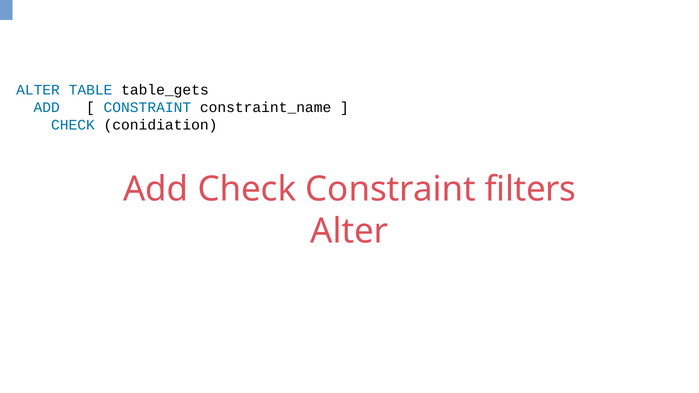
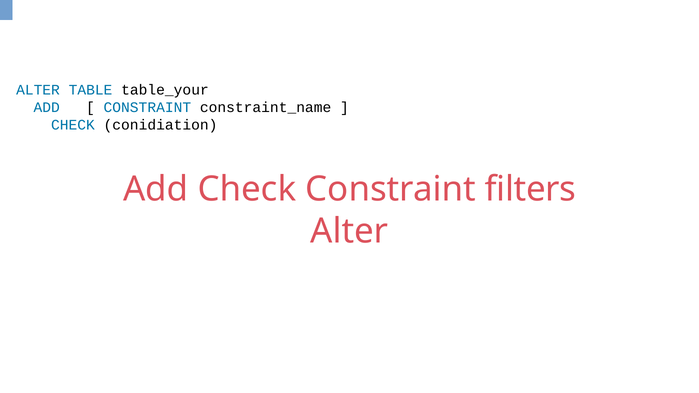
table_gets: table_gets -> table_your (165, 90)
